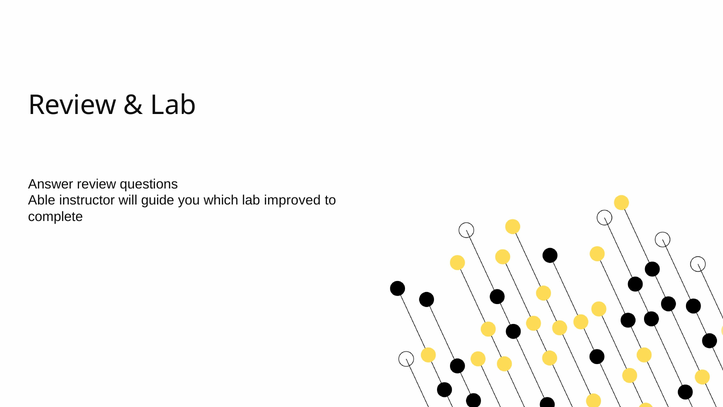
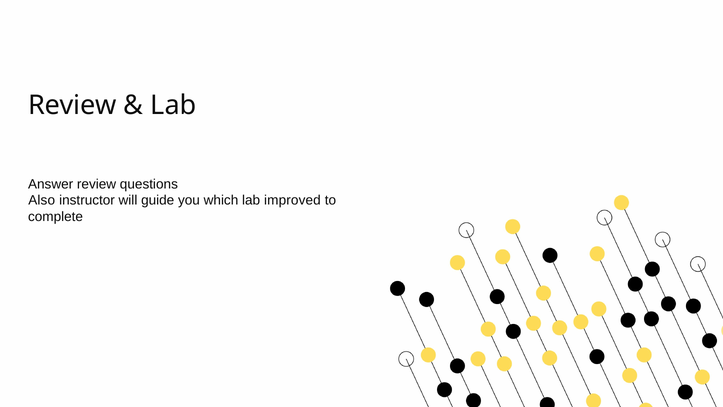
Able: Able -> Also (42, 200)
